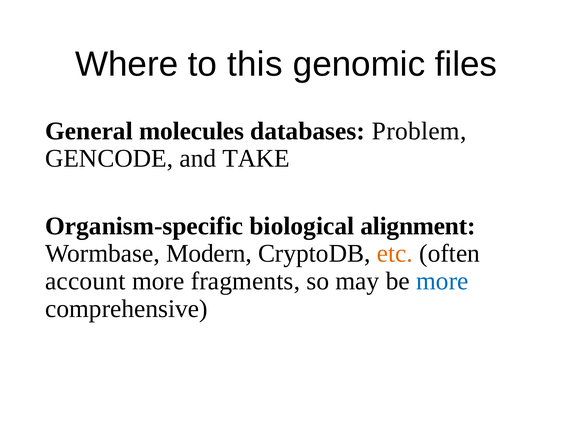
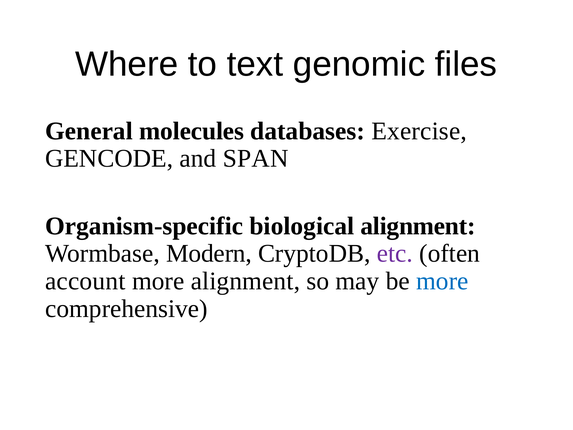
this: this -> text (255, 64)
Problem: Problem -> Exercise (419, 131)
TAKE: TAKE -> SPAN (256, 158)
etc colour: orange -> purple (395, 253)
more fragments: fragments -> alignment (245, 281)
